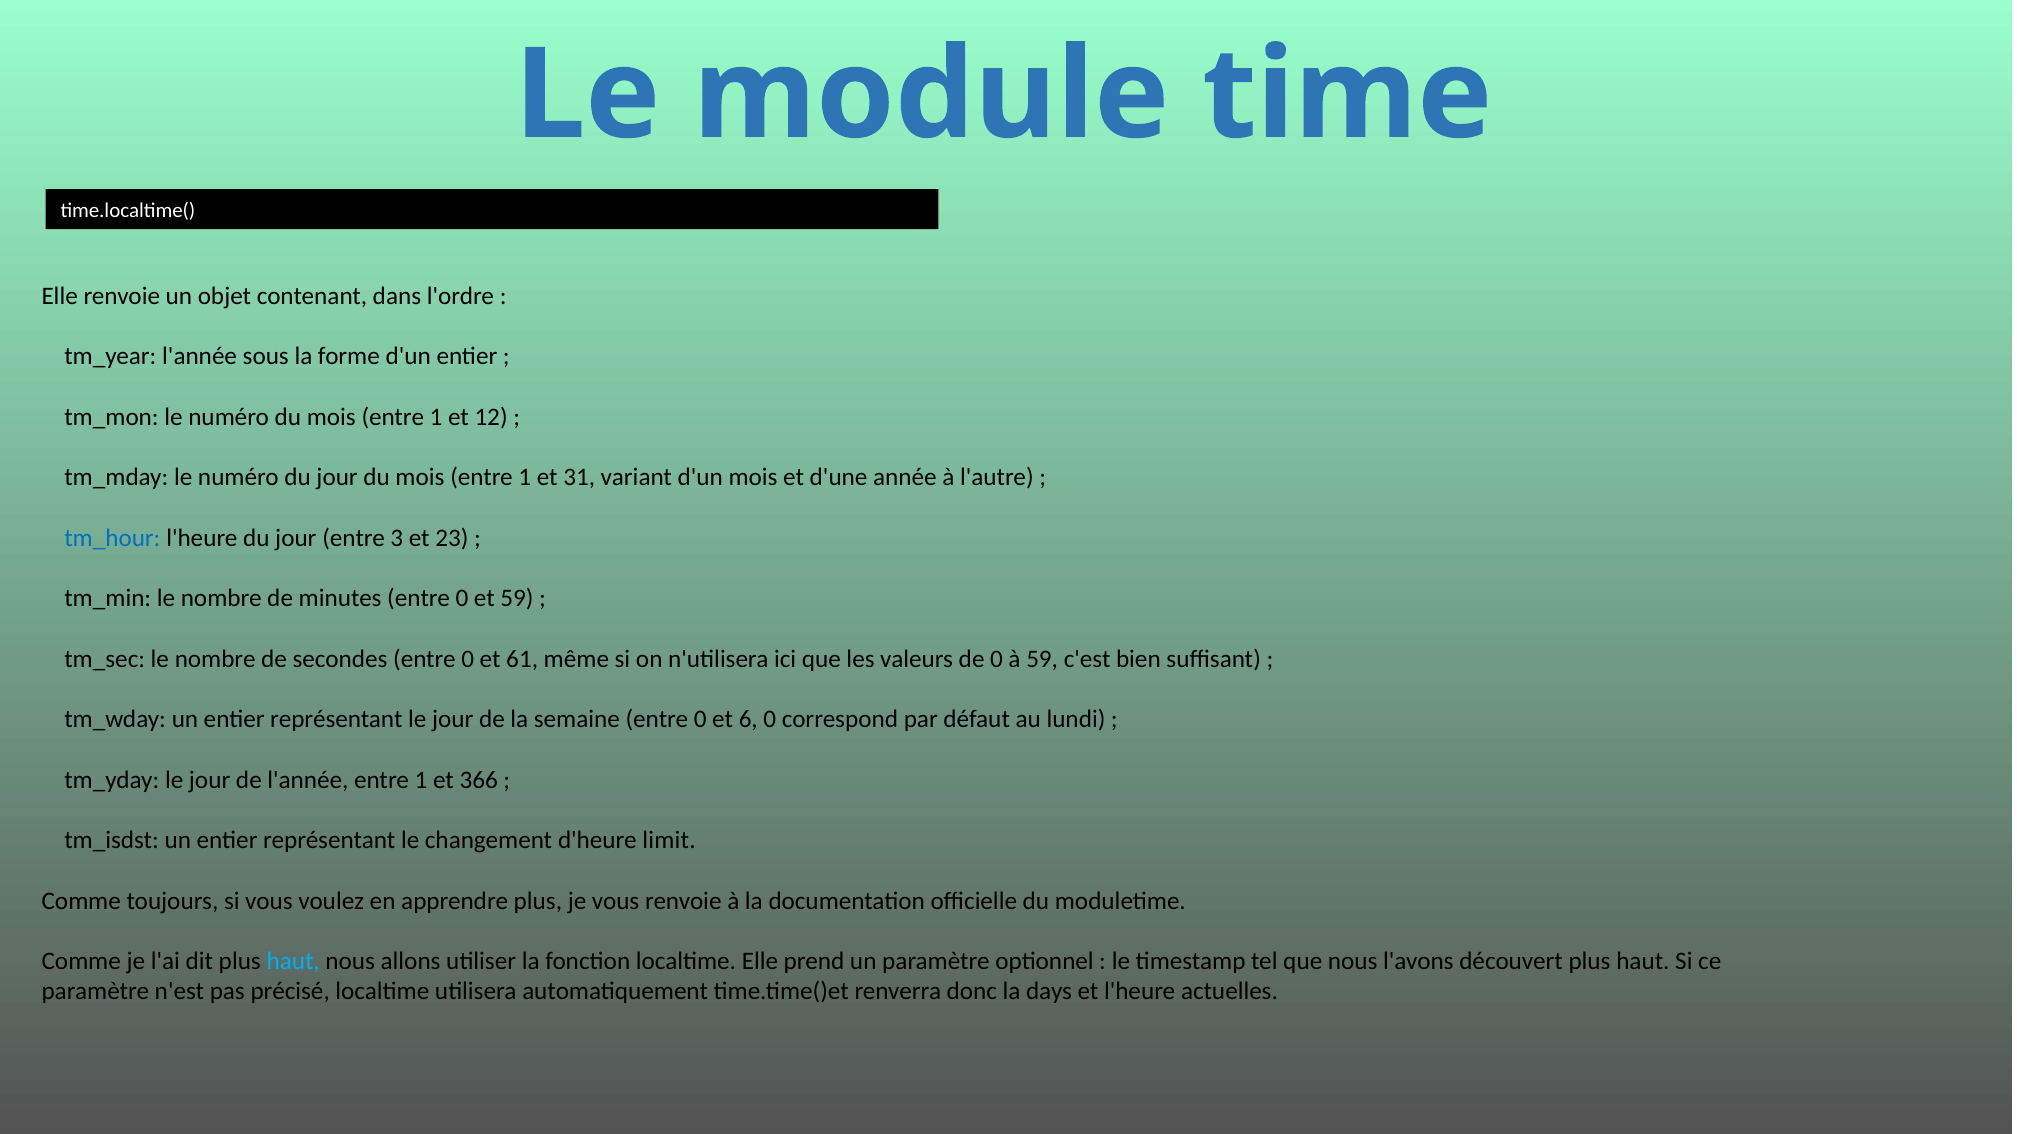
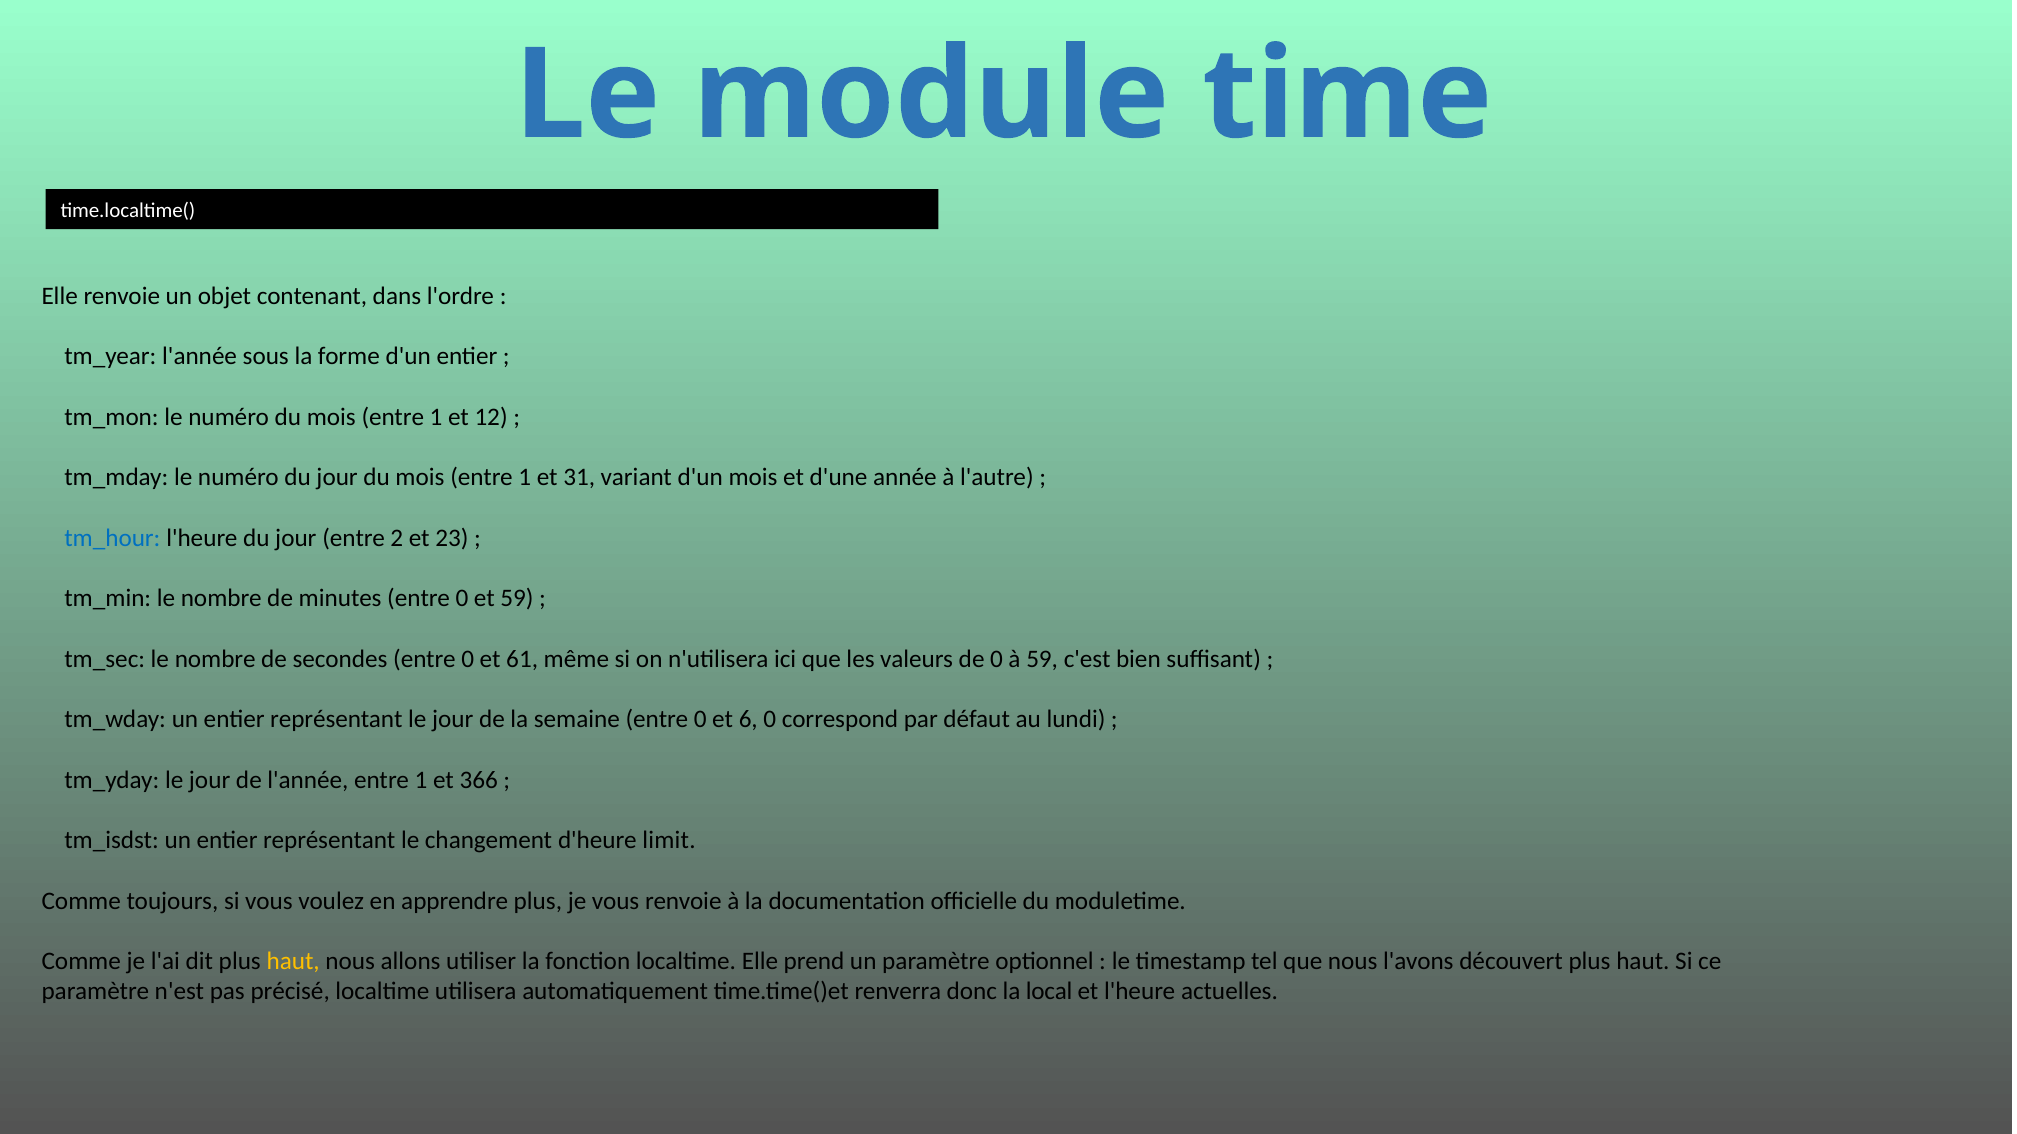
3: 3 -> 2 (397, 538)
haut colour: light blue -> yellow (293, 962)
days: days -> local (1049, 992)
